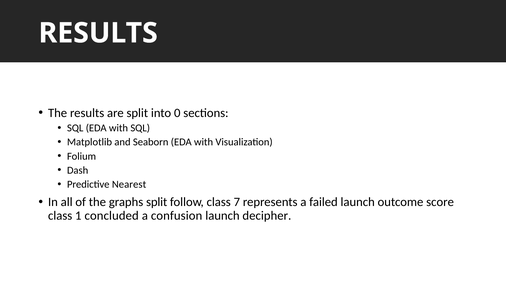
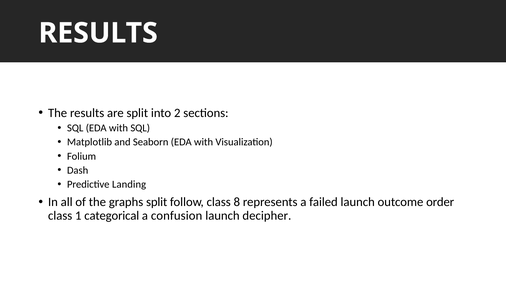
0: 0 -> 2 (177, 113)
Nearest: Nearest -> Landing (129, 184)
7: 7 -> 8 (237, 202)
score: score -> order (440, 202)
concluded: concluded -> categorical (112, 216)
